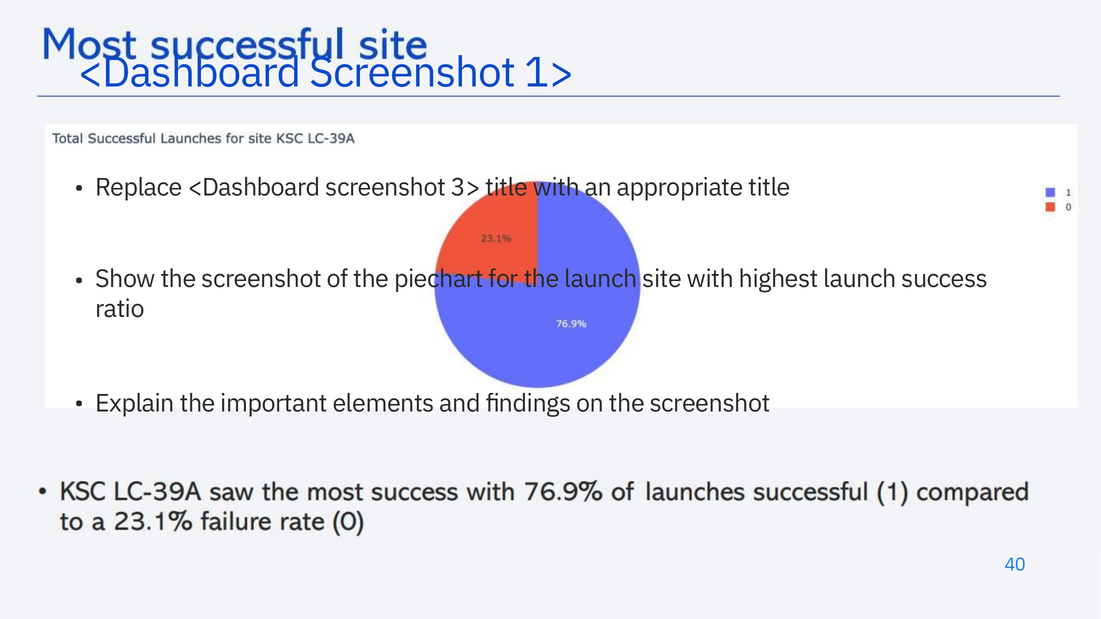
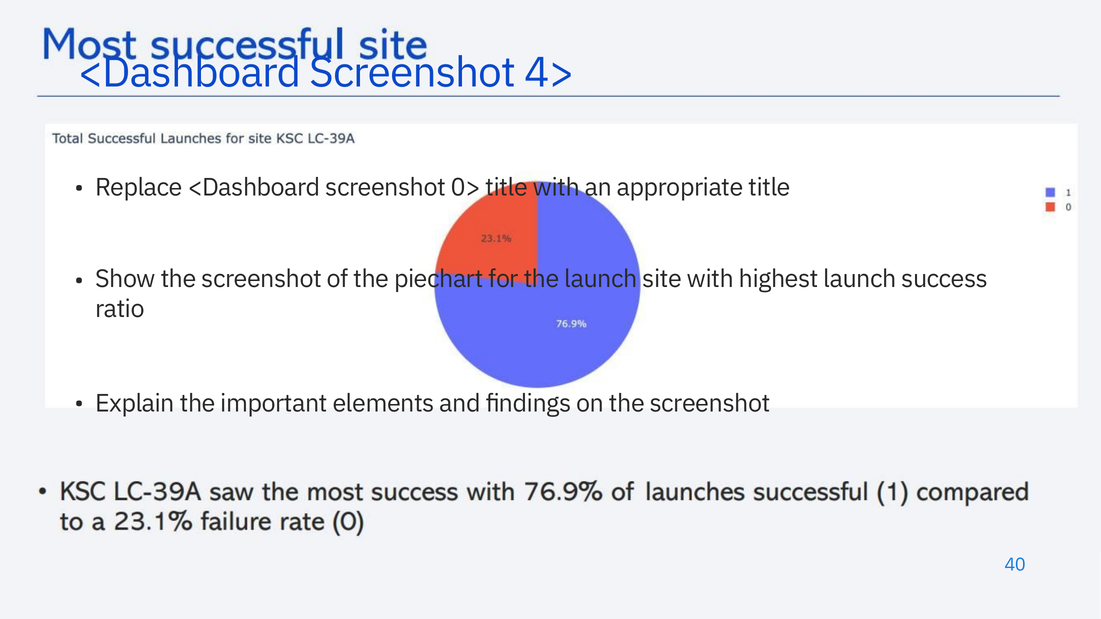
1>: 1> -> 4> (549, 73)
3>: 3> -> 0> (466, 188)
